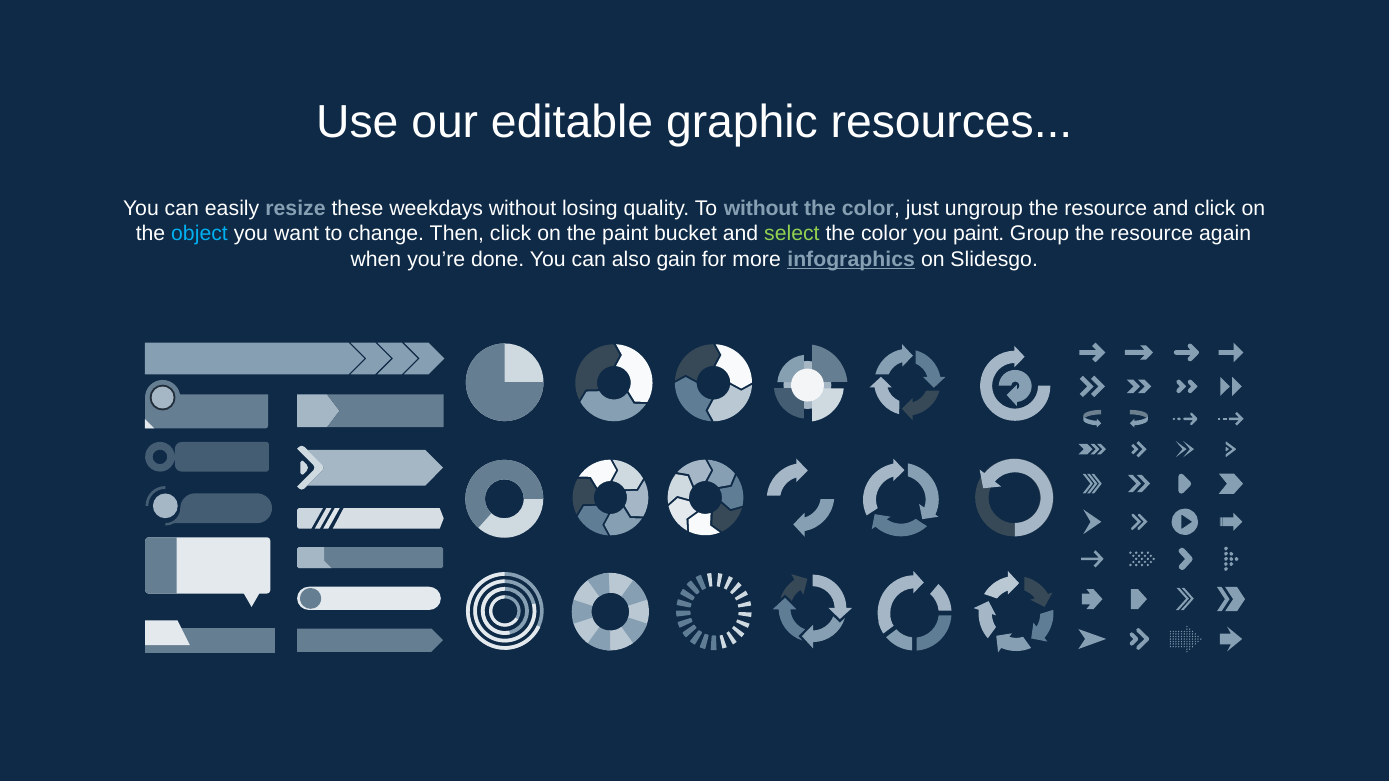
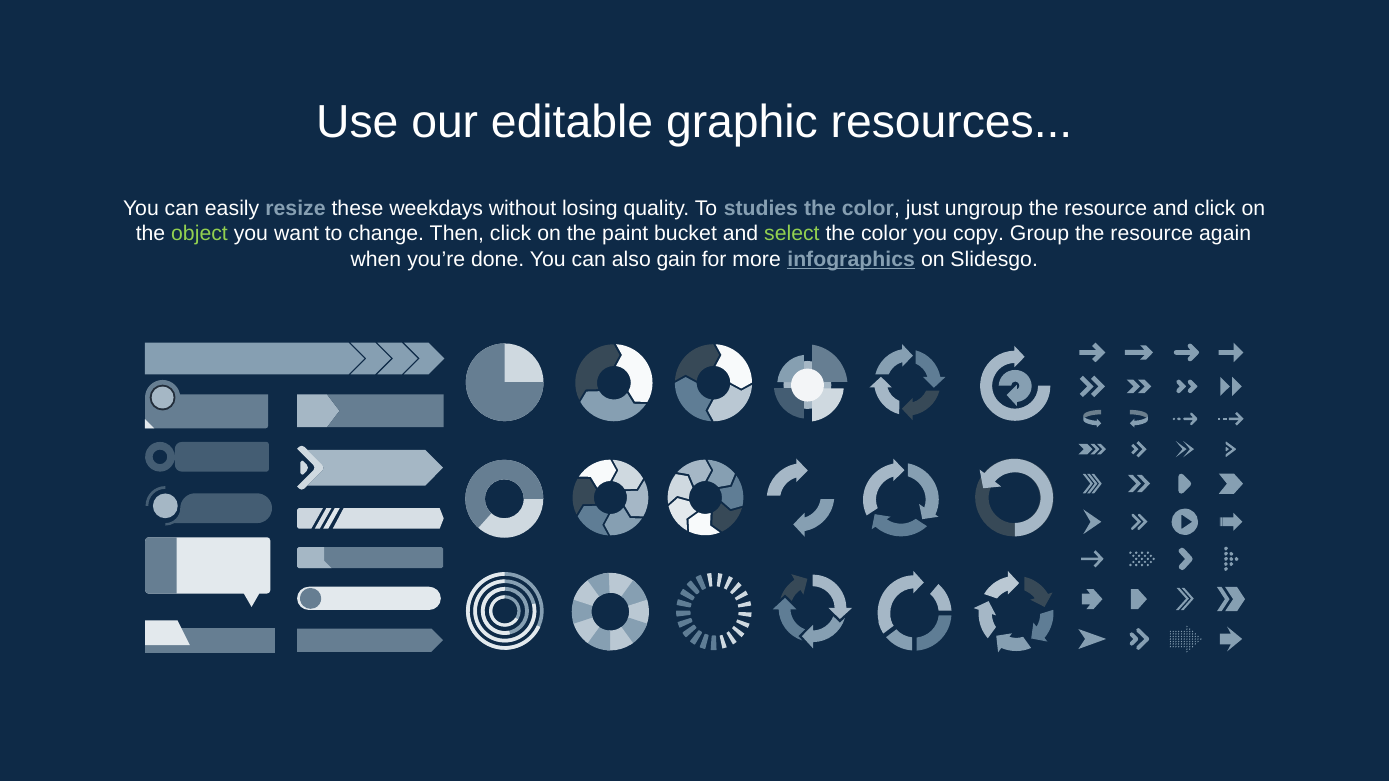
To without: without -> studies (761, 209)
object colour: light blue -> light green (199, 234)
you paint: paint -> copy (979, 234)
